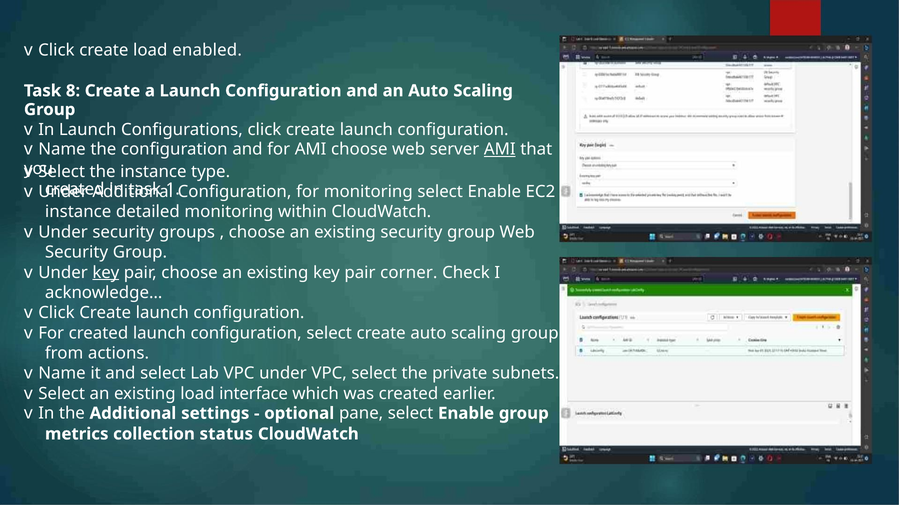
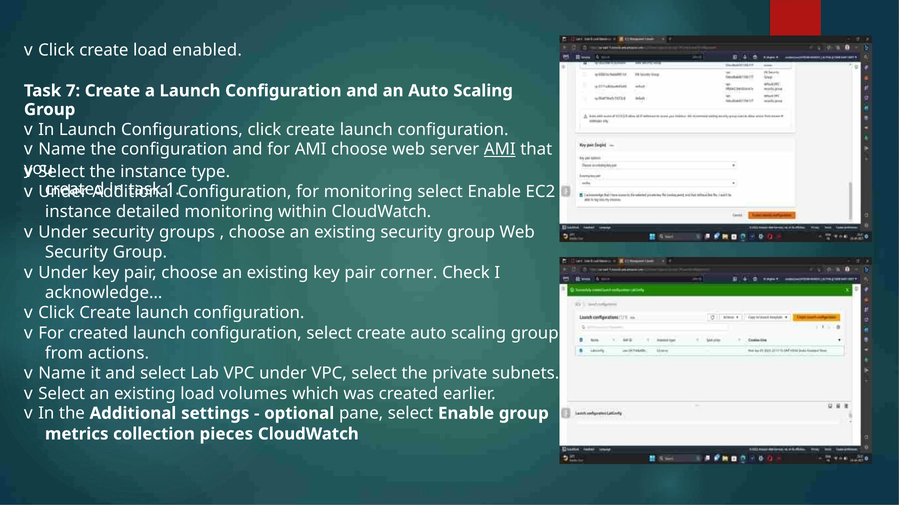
8: 8 -> 7 (73, 91)
key underline: present -> none (106, 273)
interface: interface -> volumes (253, 394)
status: status -> pieces (226, 435)
